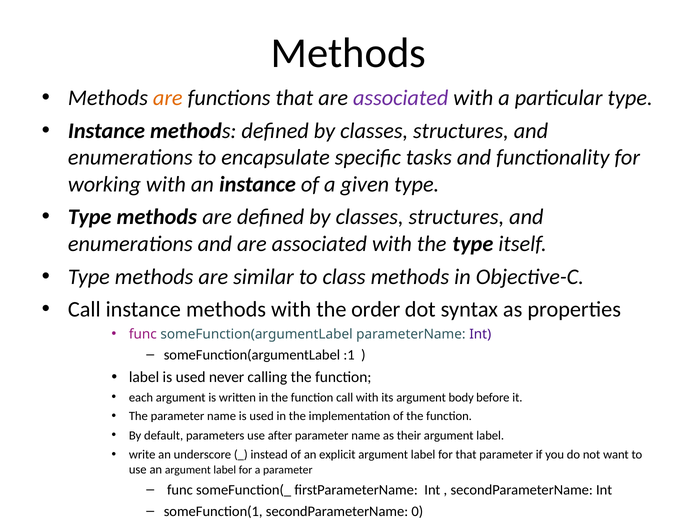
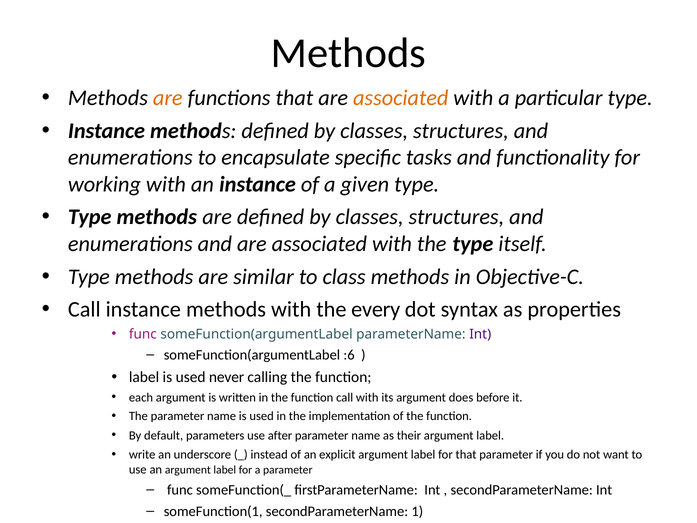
associated colour: purple -> orange (401, 98)
order: order -> every (376, 309)
:1: :1 -> :6 (349, 355)
body: body -> does (461, 397)
0: 0 -> 1 (417, 511)
